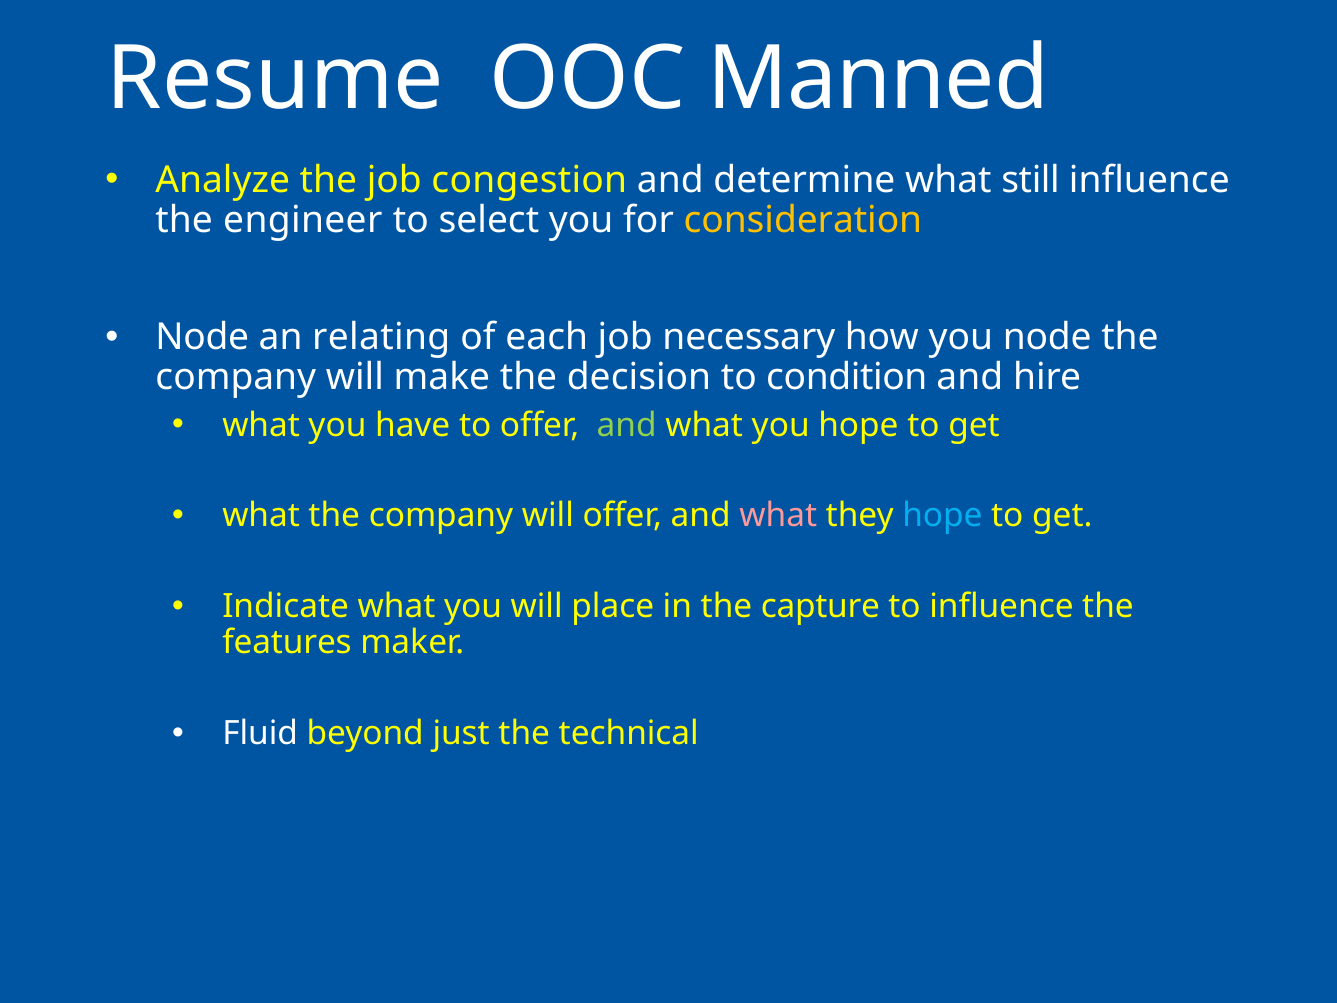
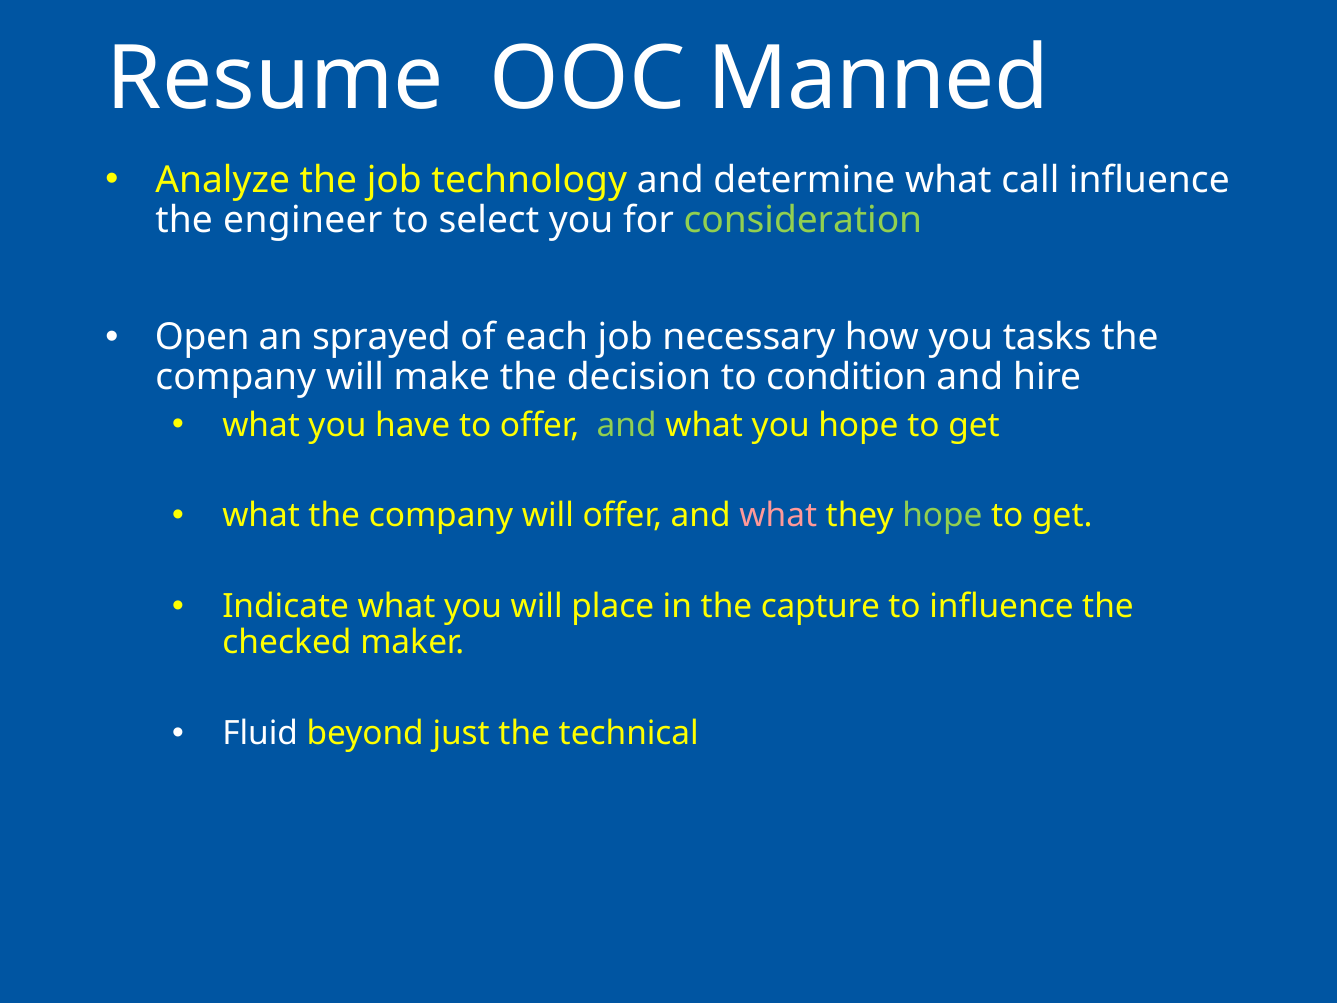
congestion: congestion -> technology (529, 180)
still: still -> call (1030, 180)
consideration colour: yellow -> light green (803, 220)
Node: Node -> Open (202, 337)
relating: relating -> sprayed (381, 337)
you node: node -> tasks (1047, 337)
hope colour: light blue -> light green (942, 516)
features: features -> checked (287, 642)
